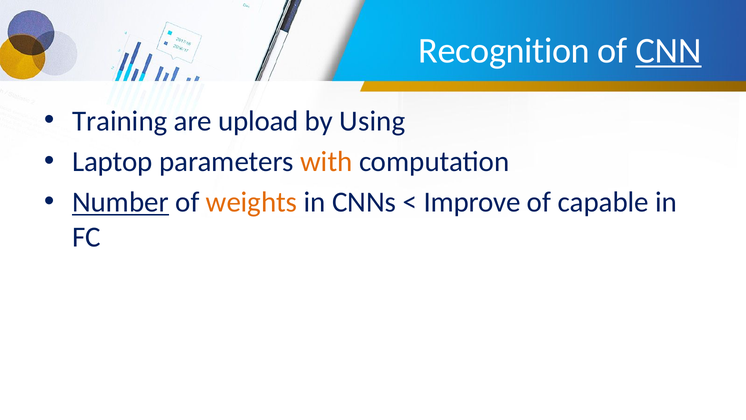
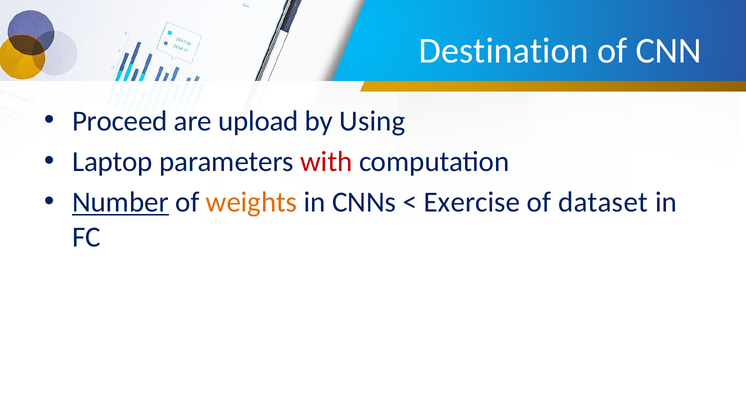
Recognition: Recognition -> Destination (504, 51)
CNN underline: present -> none (669, 51)
Training: Training -> Proceed (120, 121)
with colour: orange -> red (326, 162)
Improve: Improve -> Exercise (472, 202)
capable: capable -> dataset (603, 202)
